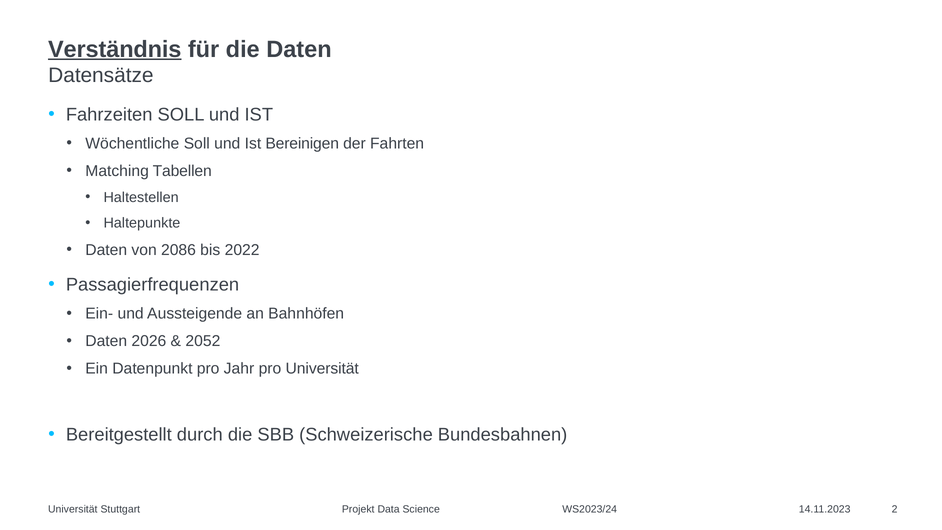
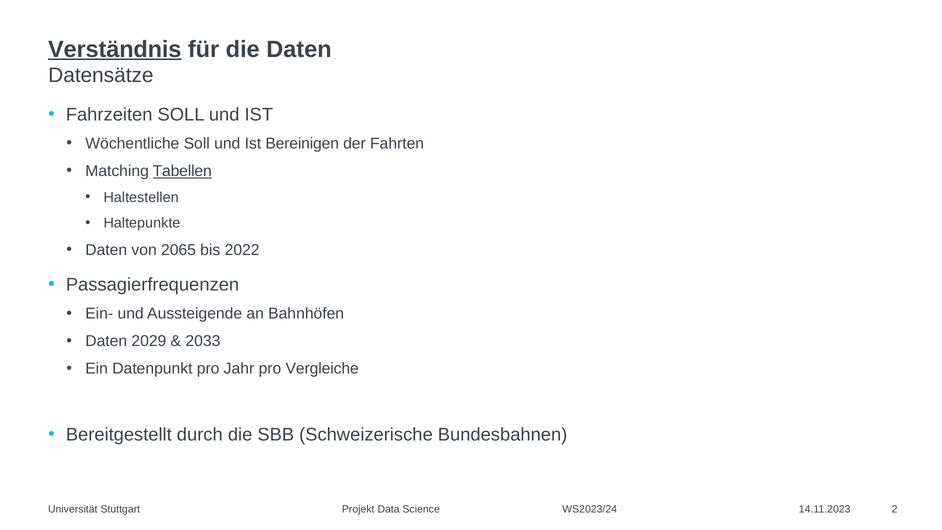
Tabellen underline: none -> present (182, 171)
2086: 2086 -> 2065 (178, 250)
2026: 2026 -> 2029 (149, 341)
2052: 2052 -> 2033 (203, 341)
pro Universität: Universität -> Vergleiche (322, 369)
